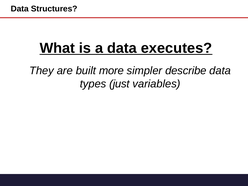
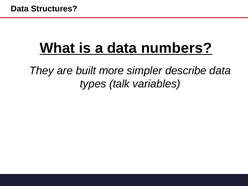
executes: executes -> numbers (176, 48)
just: just -> talk (119, 84)
